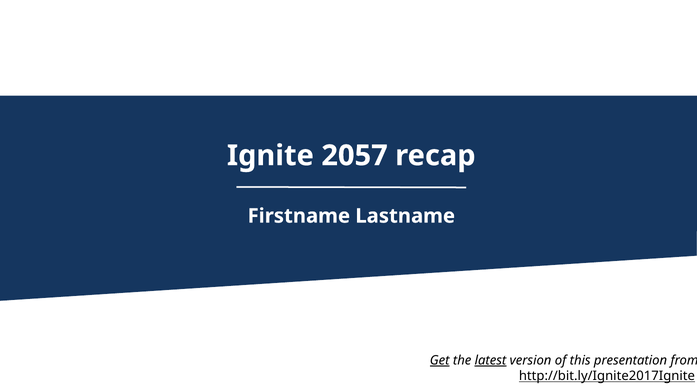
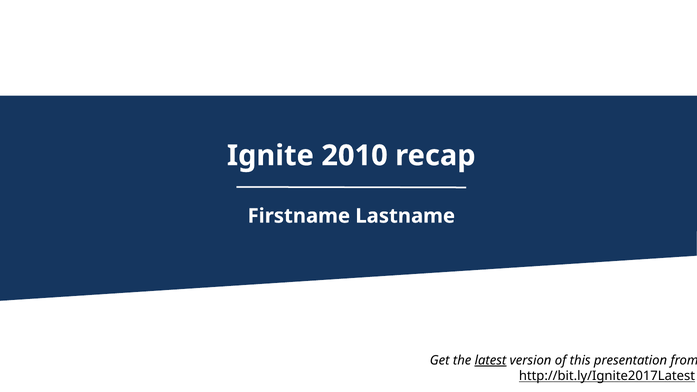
2057: 2057 -> 2010 (355, 156)
Get underline: present -> none (440, 360)
http://bit.ly/Ignite2017Ignite: http://bit.ly/Ignite2017Ignite -> http://bit.ly/Ignite2017Latest (607, 376)
